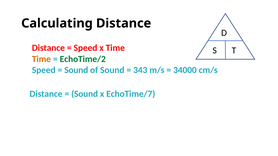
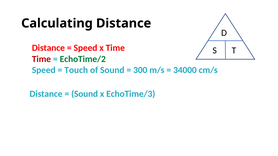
Time colour: orange -> red (41, 59)
Sound: Sound -> Touch (76, 70)
343: 343 -> 300 (140, 70)
EchoTime/7: EchoTime/7 -> EchoTime/3 (131, 94)
